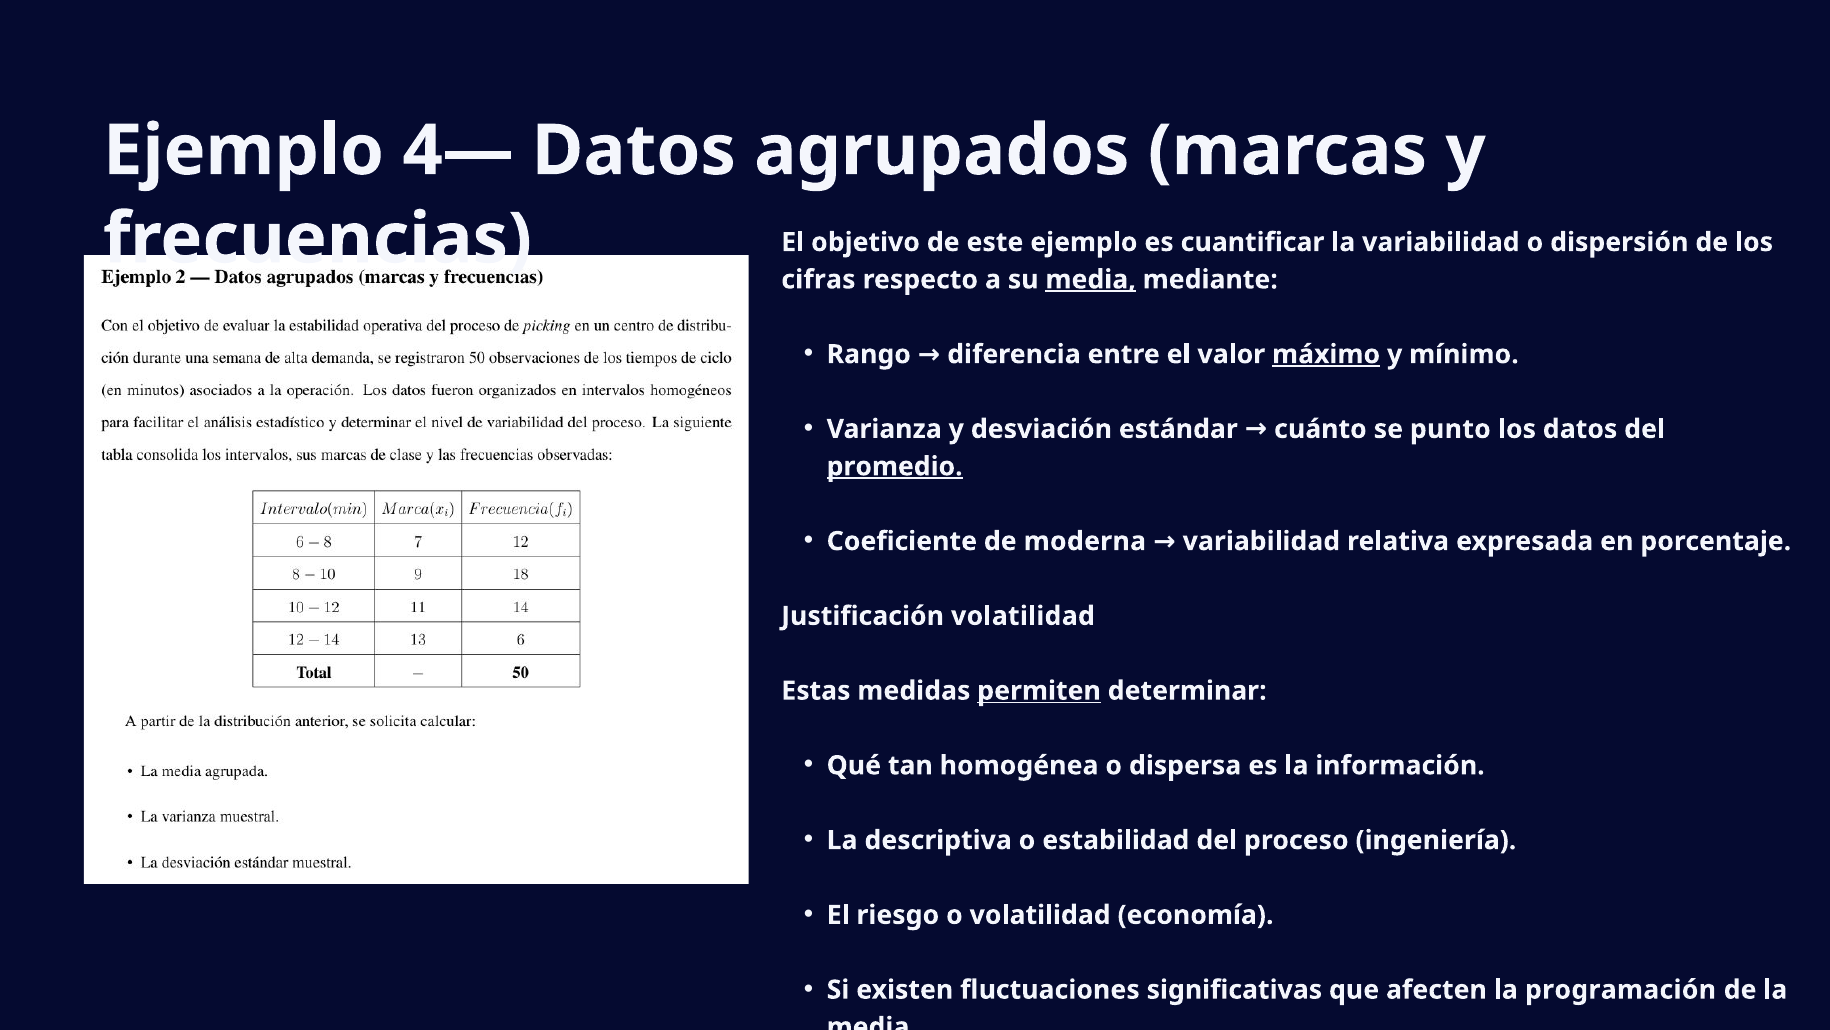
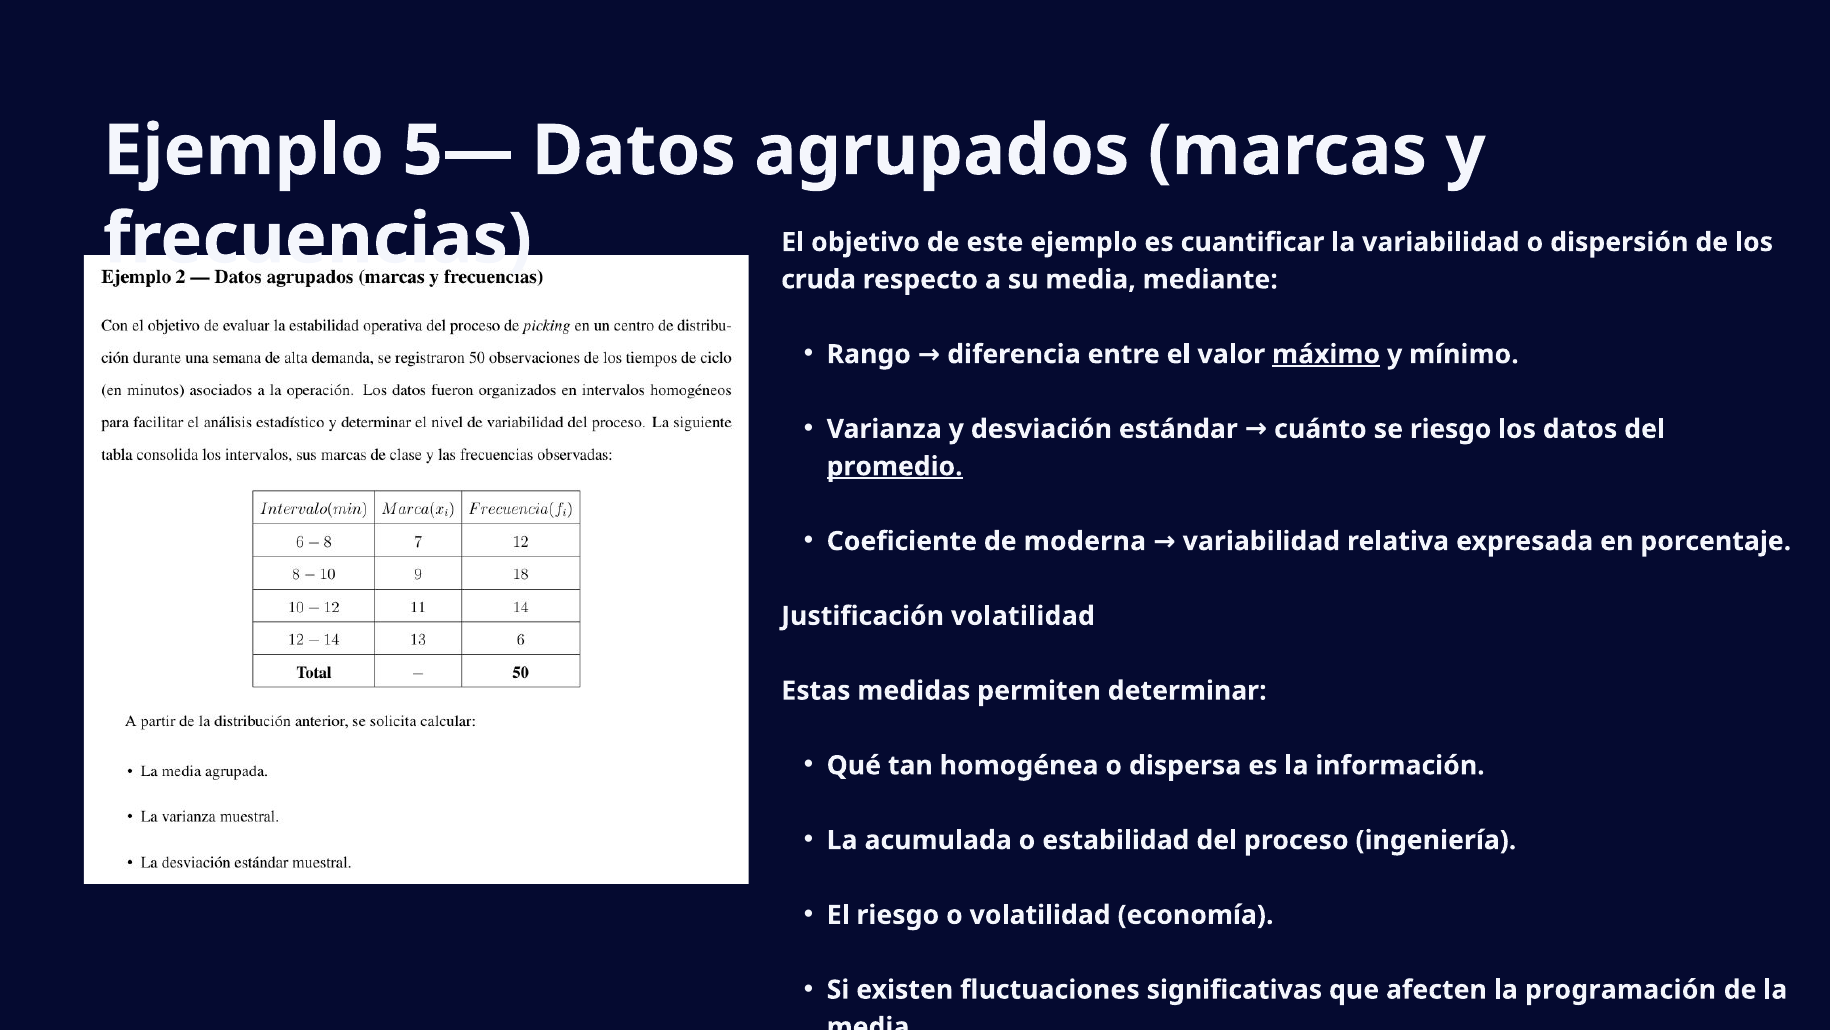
4—: 4— -> 5— (458, 151)
cifras: cifras -> cruda (819, 279)
media underline: present -> none (1091, 279)
se punto: punto -> riesgo (1451, 429)
permiten underline: present -> none (1039, 690)
descriptiva: descriptiva -> acumulada (938, 840)
